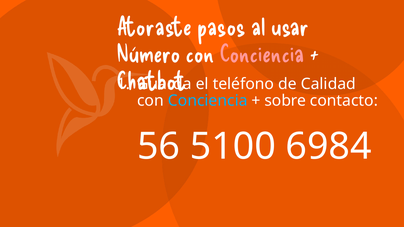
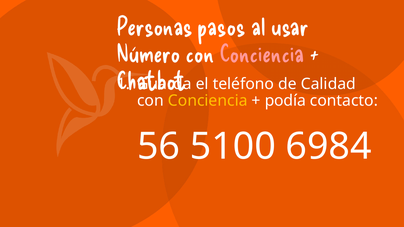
Atoraste: Atoraste -> Personas (155, 27)
Conciencia colour: light blue -> yellow (208, 101)
sobre: sobre -> podía (285, 101)
